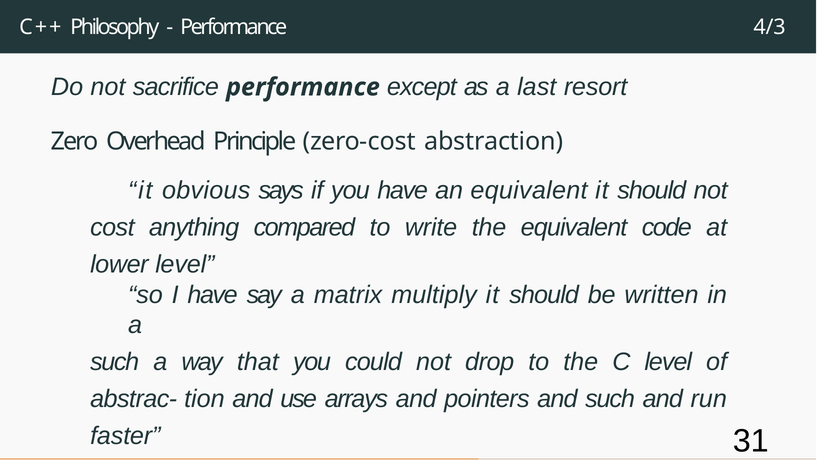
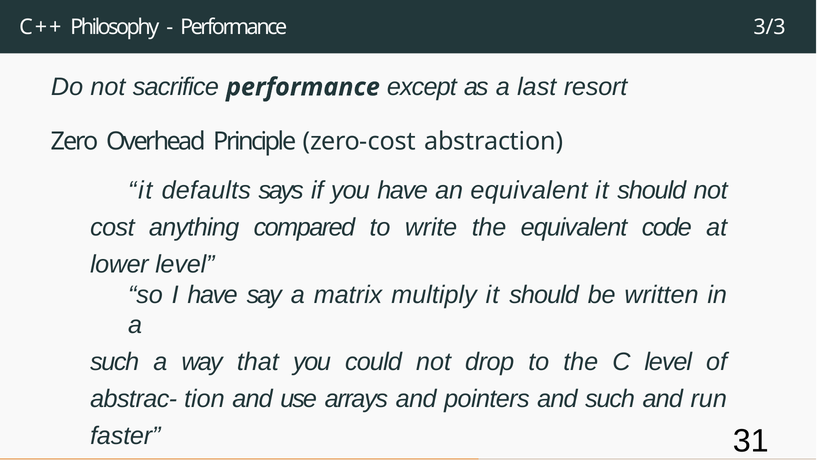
4/3: 4/3 -> 3/3 (770, 27)
obvious: obvious -> defaults (206, 190)
